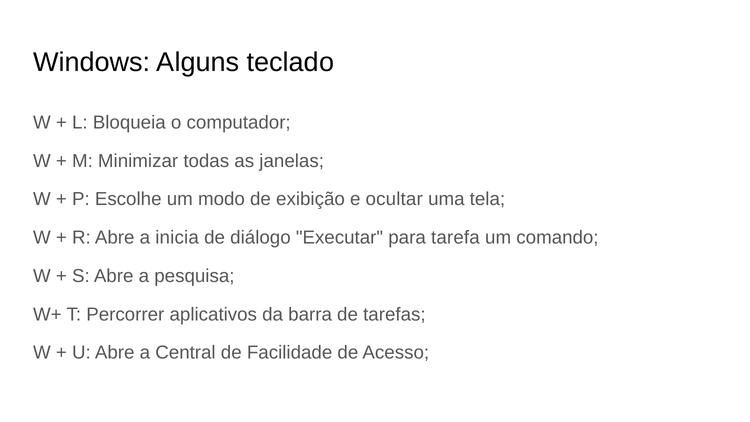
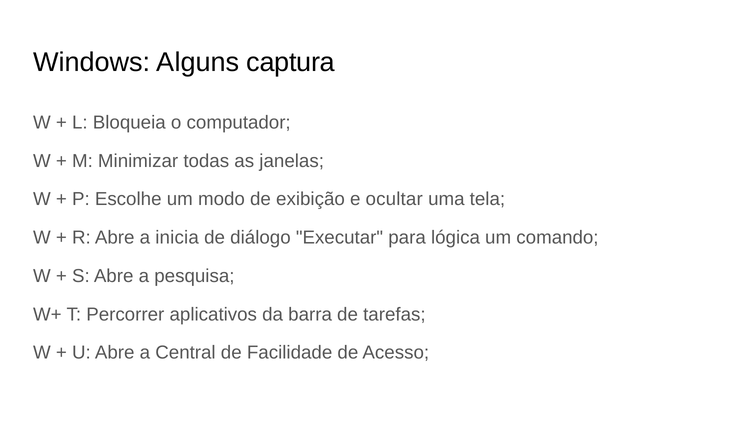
teclado: teclado -> captura (291, 62)
tarefa: tarefa -> lógica (455, 238)
